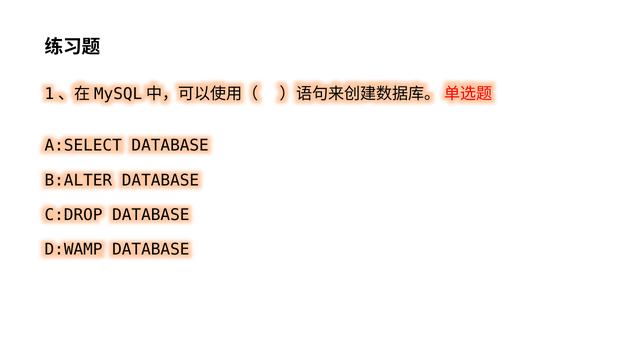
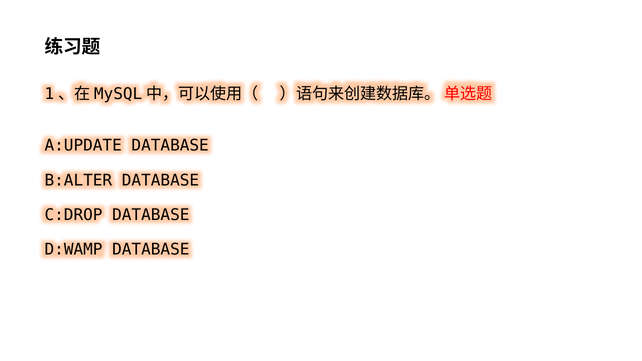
A:SELECT: A:SELECT -> A:UPDATE (83, 146)
